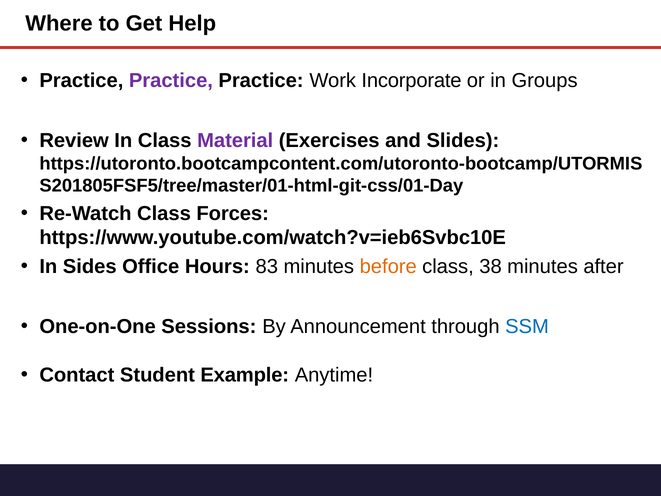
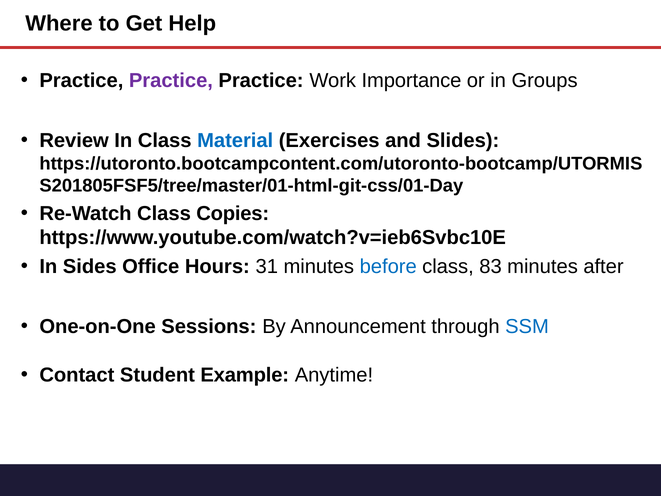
Incorporate: Incorporate -> Importance (411, 81)
Material colour: purple -> blue (235, 141)
Forces: Forces -> Copies (233, 213)
83: 83 -> 31 (267, 266)
before colour: orange -> blue (388, 266)
38: 38 -> 83 (491, 266)
